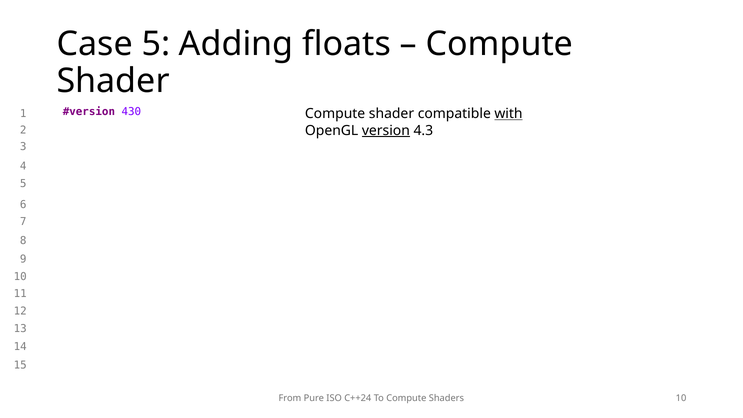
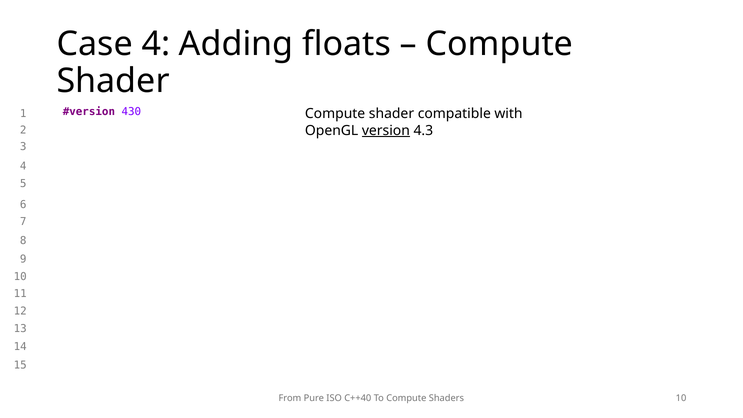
Case 5: 5 -> 4 (156, 44)
with underline: present -> none (508, 114)
C++24: C++24 -> C++40 (358, 398)
